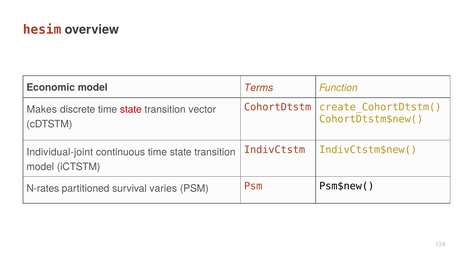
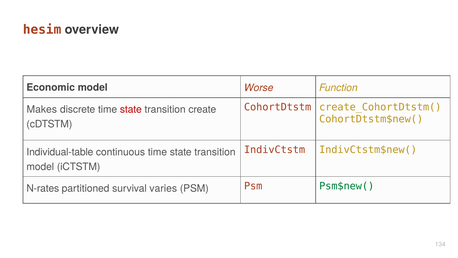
Terms: Terms -> Worse (259, 88)
vector: vector -> create (202, 109)
Individual-joint: Individual-joint -> Individual-table (60, 152)
Psm$new( colour: black -> green (347, 186)
